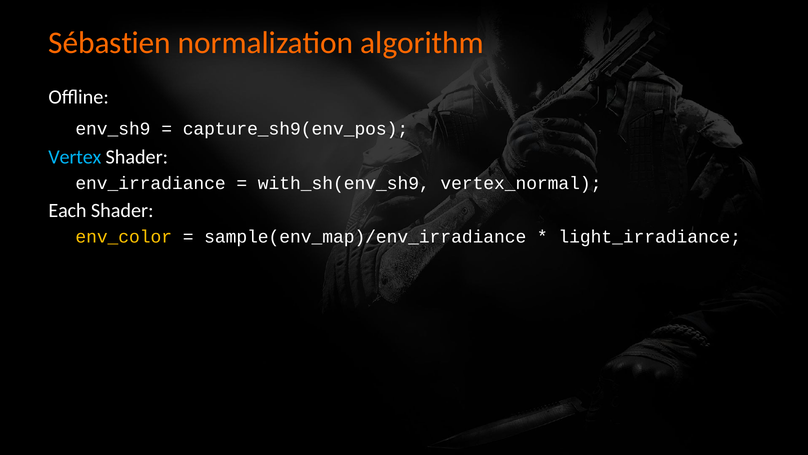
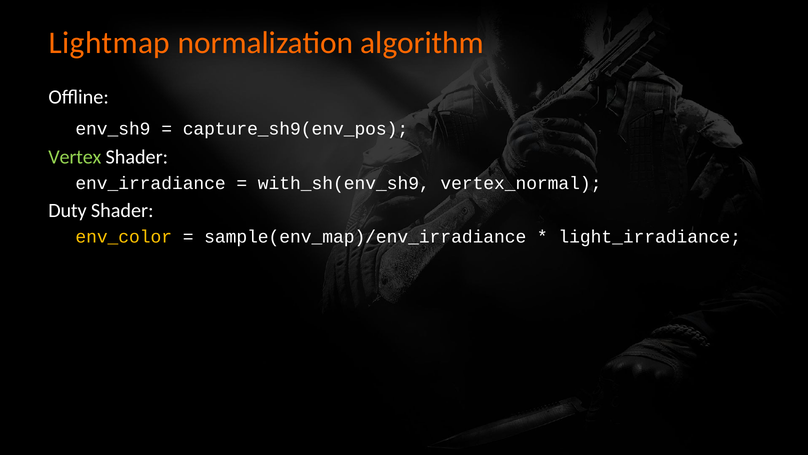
Sébastien: Sébastien -> Lightmap (109, 43)
Vertex colour: light blue -> light green (75, 157)
Each: Each -> Duty (68, 210)
